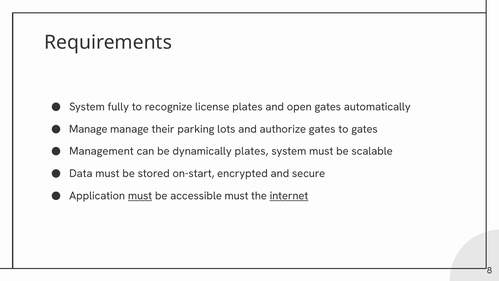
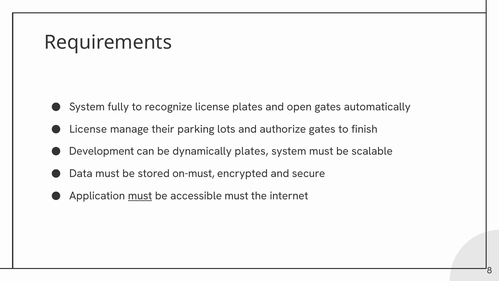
Manage: Manage -> License (88, 129)
to gates: gates -> finish (364, 129)
Management: Management -> Development (102, 151)
on-start: on-start -> on-must (193, 173)
internet underline: present -> none (289, 196)
